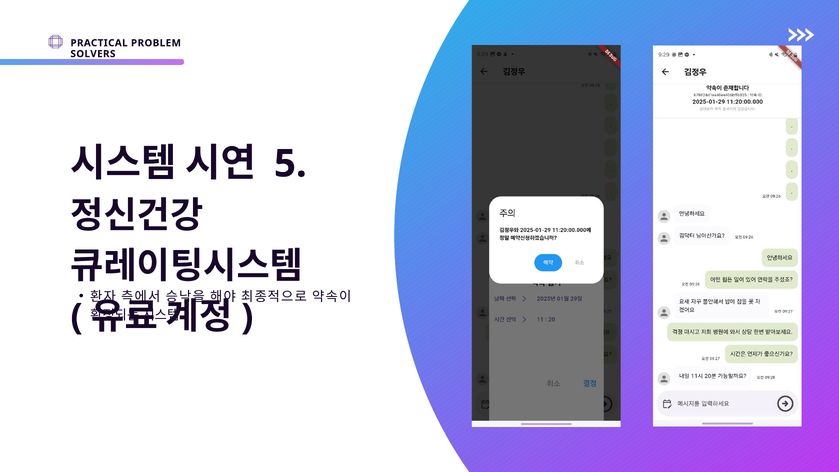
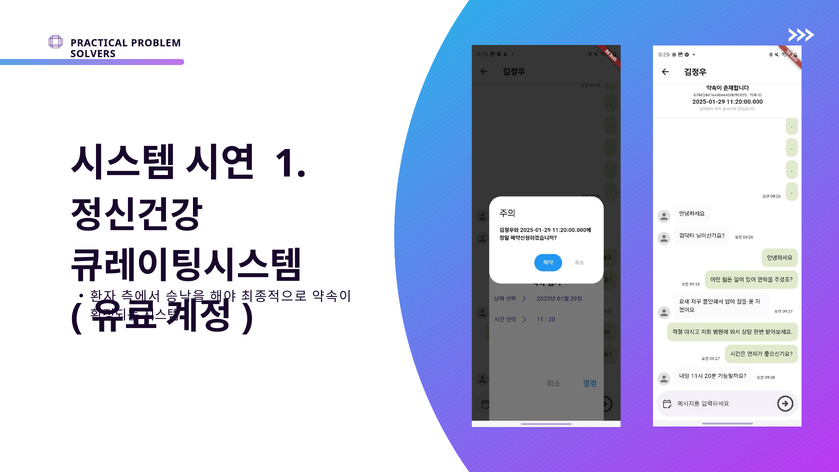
5: 5 -> 1 (290, 164)
